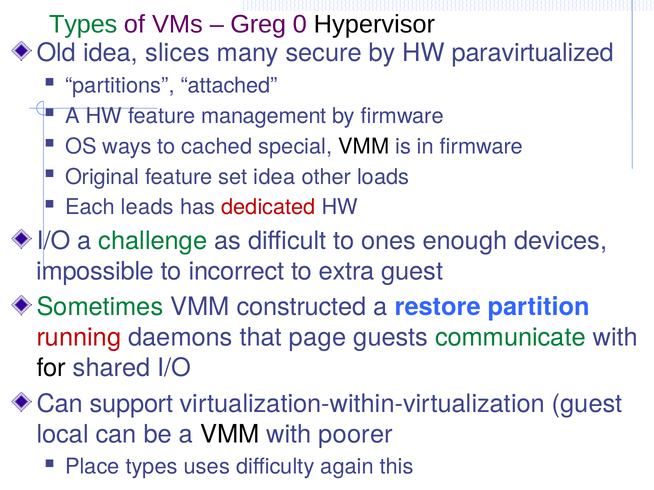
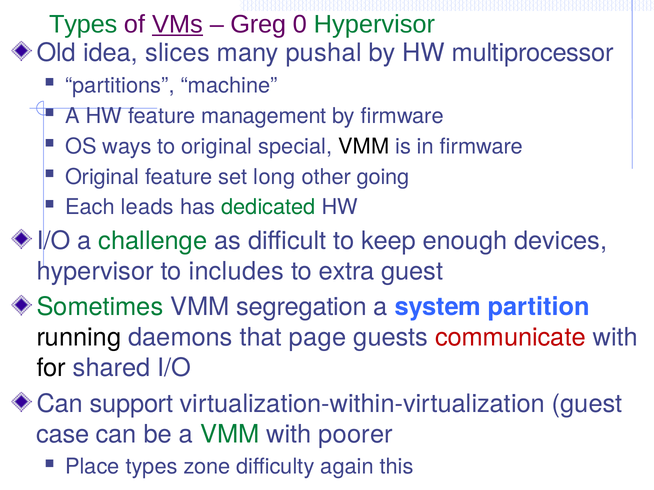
VMs underline: none -> present (177, 24)
Hypervisor colour: black -> green (374, 24)
secure: secure -> pushal (324, 53)
paravirtualized: paravirtualized -> multiprocessor (533, 53)
attached: attached -> machine (229, 85)
to cached: cached -> original (217, 146)
set idea: idea -> long (274, 177)
loads: loads -> going (383, 177)
dedicated colour: red -> green (268, 208)
ones: ones -> keep (389, 241)
impossible: impossible -> hypervisor (95, 272)
incorrect: incorrect -> includes (236, 272)
constructed: constructed -> segregation (302, 307)
restore: restore -> system (438, 307)
running colour: red -> black (79, 338)
communicate colour: green -> red (510, 338)
local: local -> case (63, 435)
VMM colour: black -> green (230, 435)
uses: uses -> zone (207, 467)
